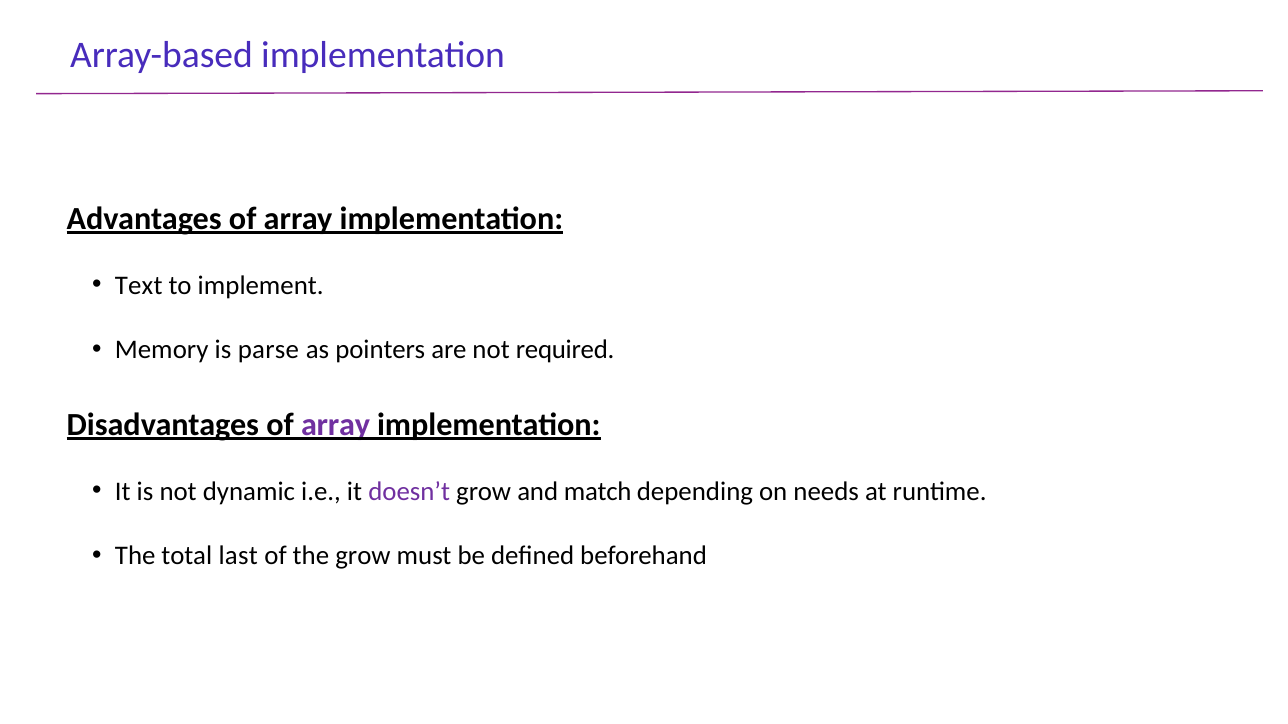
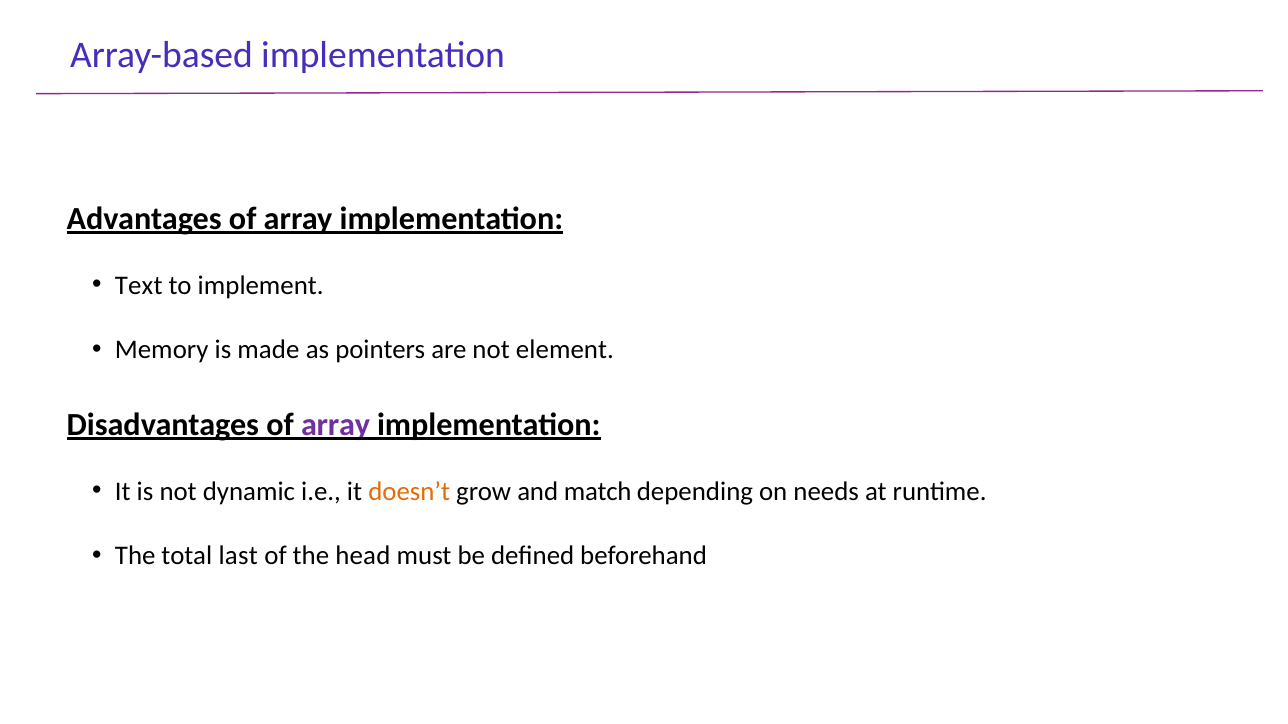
parse: parse -> made (268, 350)
required: required -> element (565, 350)
doesn’t colour: purple -> orange (409, 492)
the grow: grow -> head (363, 556)
